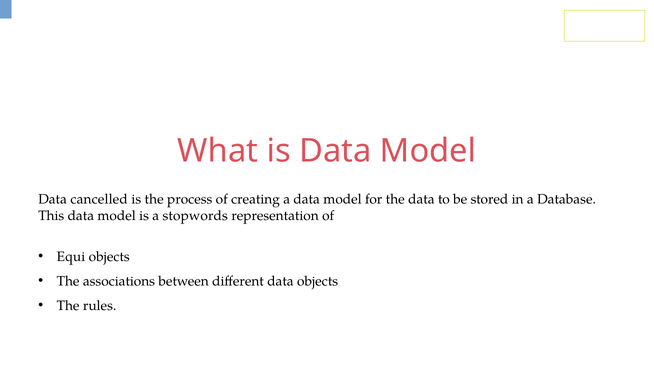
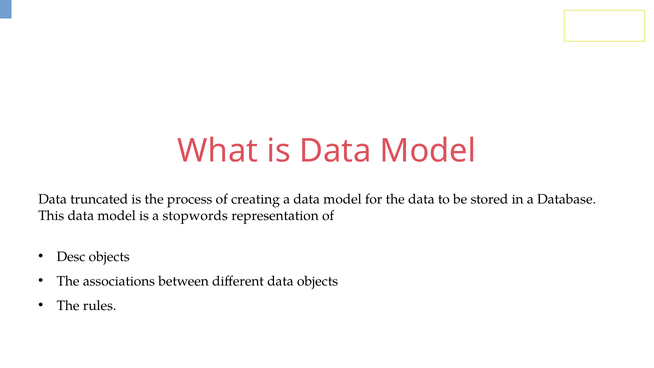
cancelled: cancelled -> truncated (99, 199)
Equi: Equi -> Desc (71, 257)
